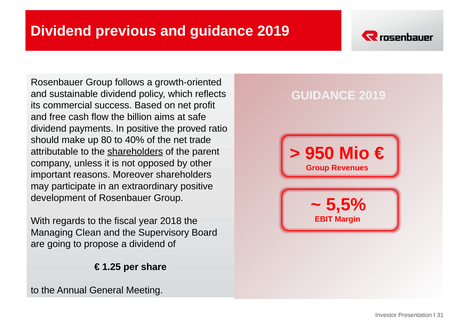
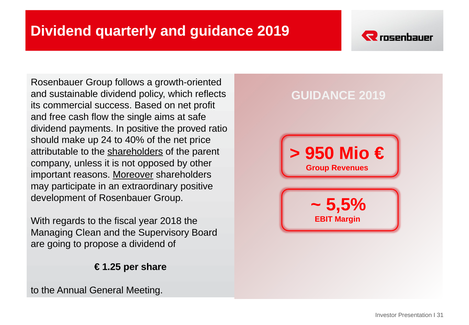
previous: previous -> quarterly (126, 31)
billion: billion -> single (140, 117)
80: 80 -> 24 (106, 140)
trade: trade -> price (200, 140)
Moreover underline: none -> present (133, 175)
